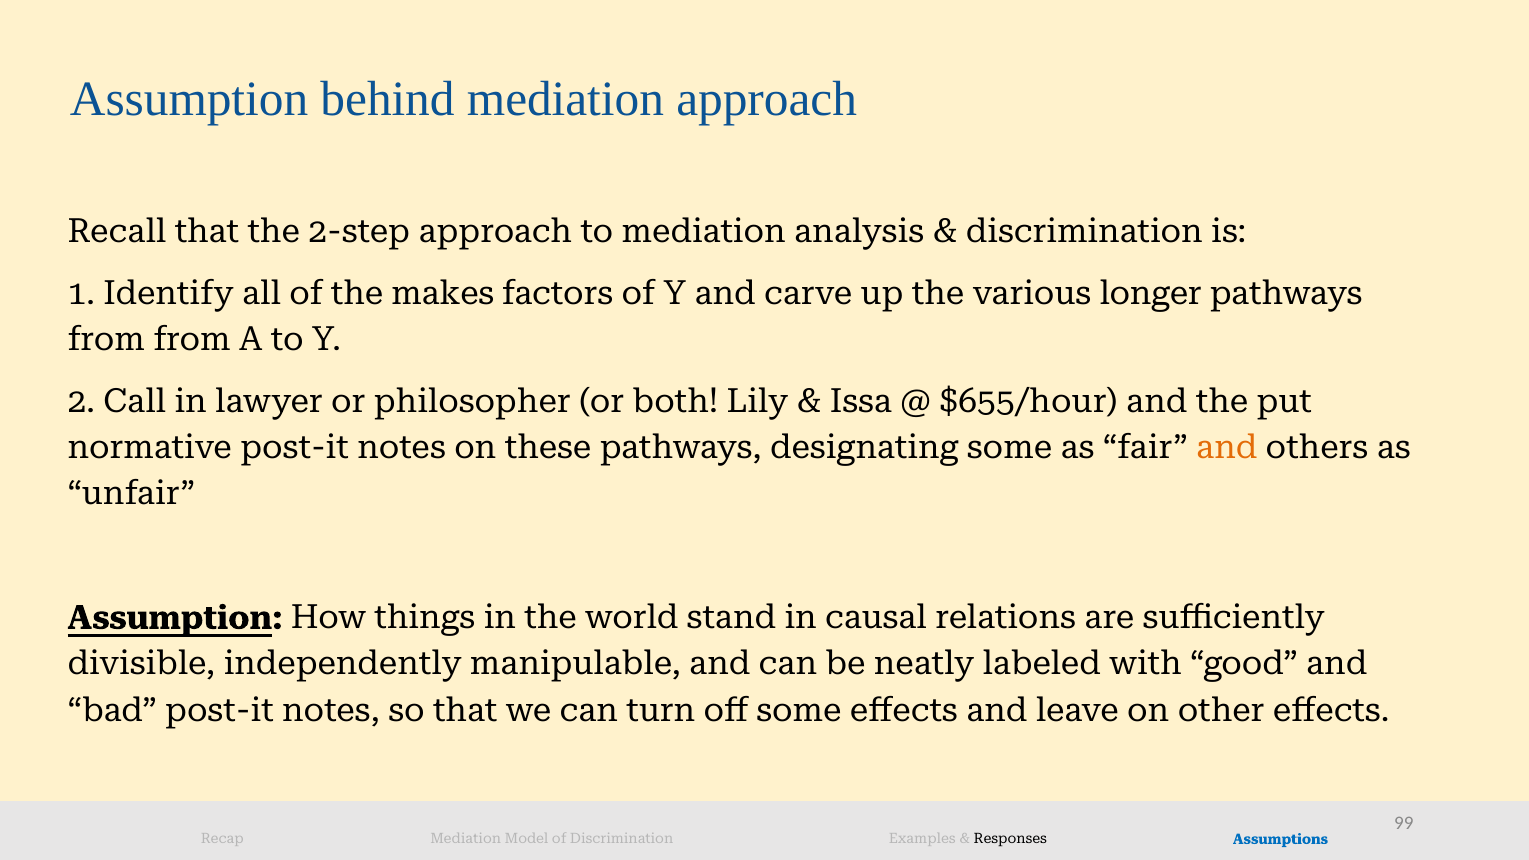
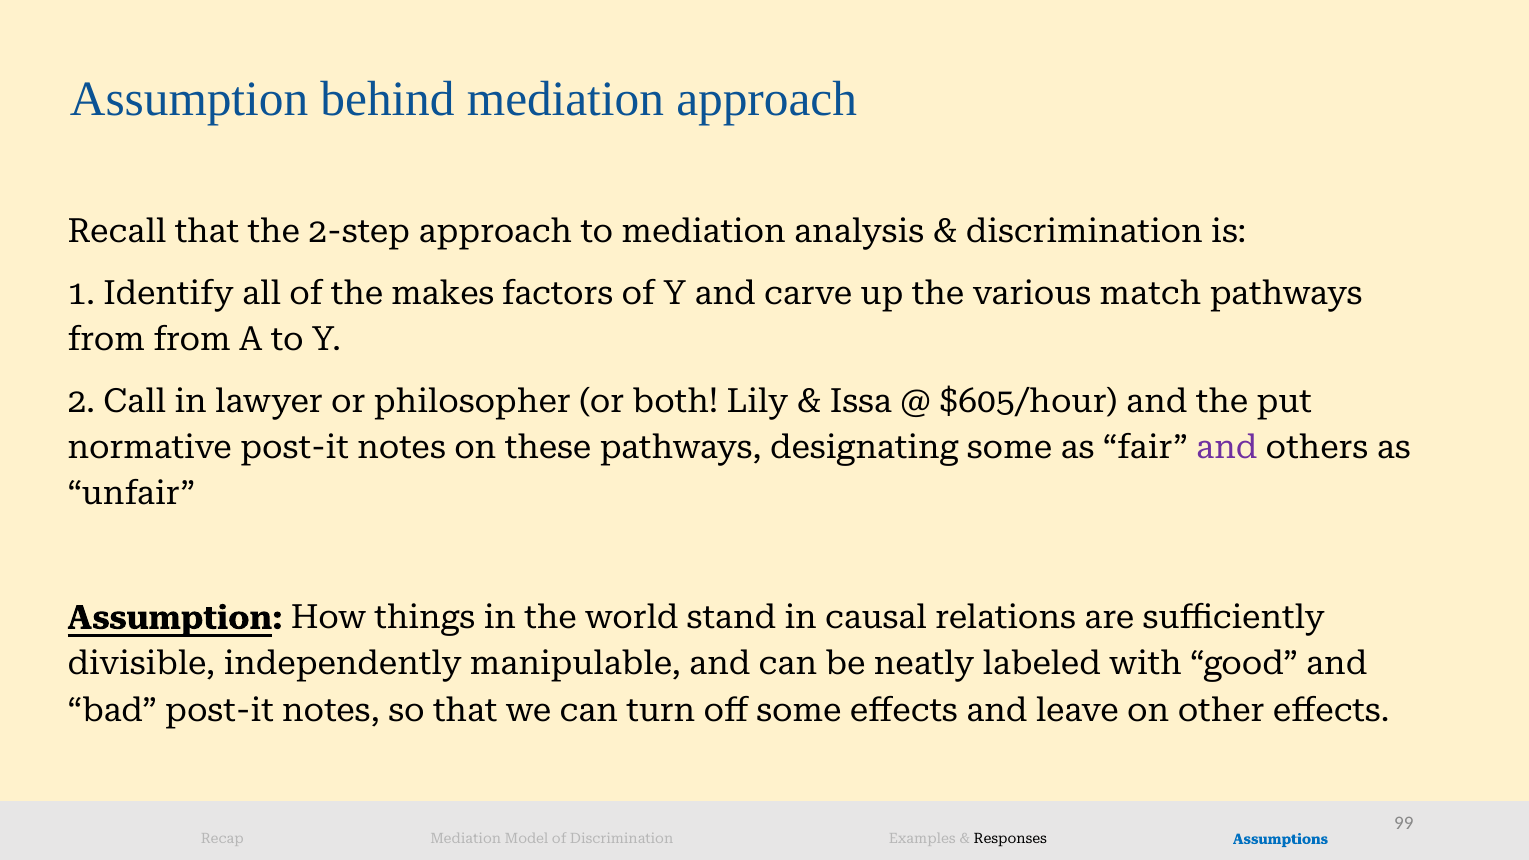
longer: longer -> match (1150, 293)
$655/hour: $655/hour -> $605/hour (1029, 401)
and colour: orange -> purple (1227, 448)
